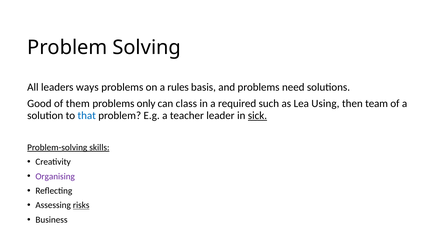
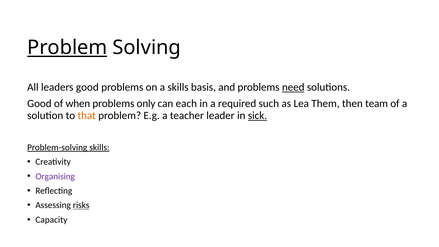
Problem underline: none -> present (67, 48)
leaders ways: ways -> good (87, 87)
a rules: rules -> skills (178, 87)
need underline: none -> present (293, 87)
them: them -> when (78, 104)
class: class -> each (186, 104)
Using: Using -> Them (325, 104)
that colour: blue -> orange (87, 115)
Business: Business -> Capacity (51, 220)
